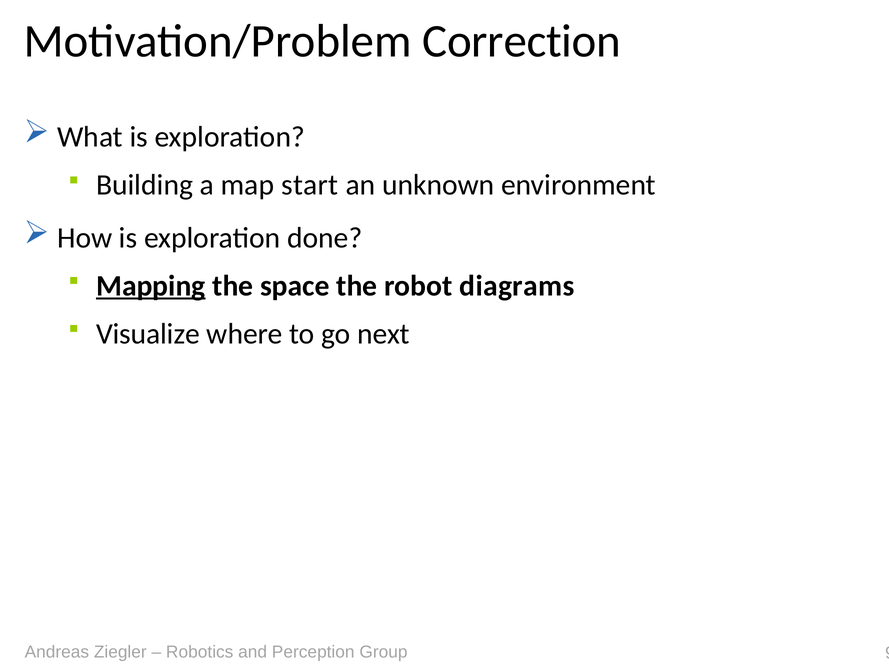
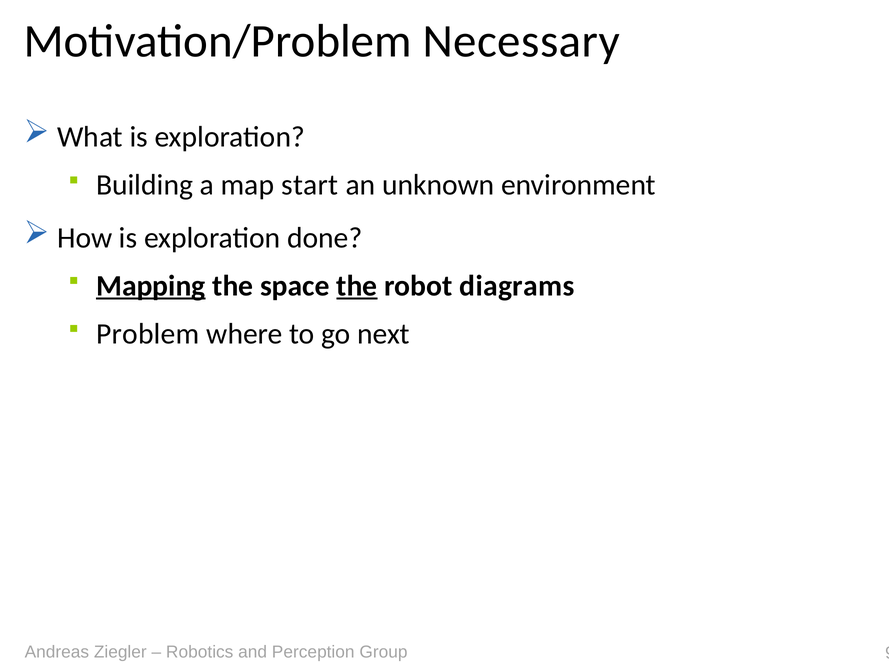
Correction: Correction -> Necessary (521, 41)
the underline: none -> present (357, 286)
Visualize: Visualize -> Problem (148, 334)
